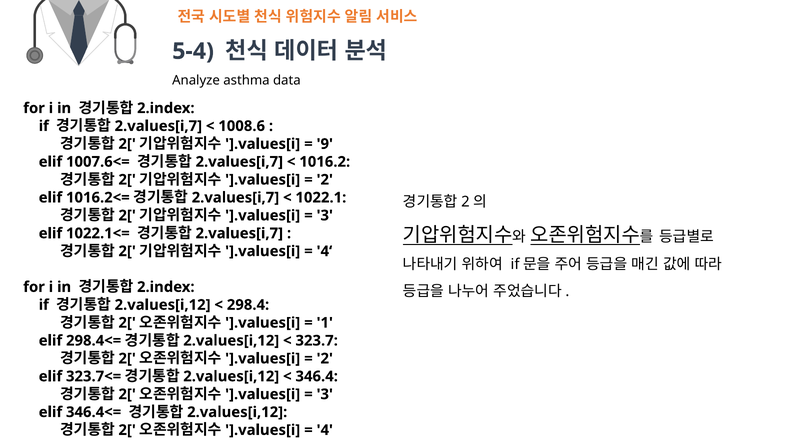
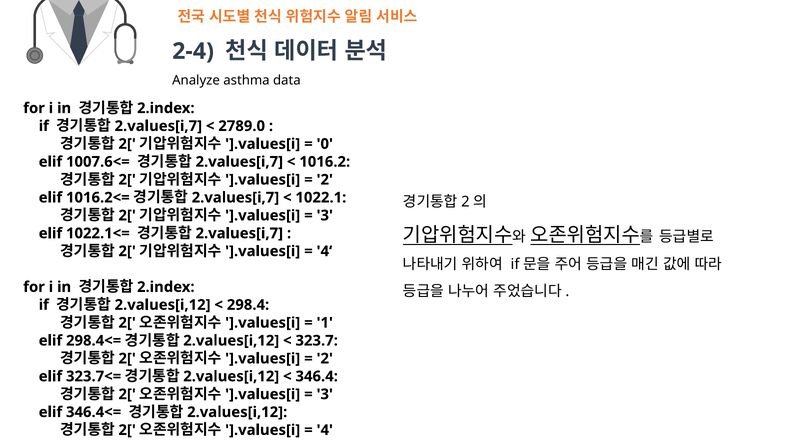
5-4: 5-4 -> 2-4 (193, 51)
1008.6: 1008.6 -> 2789.0 (242, 126)
9: 9 -> 0 (325, 144)
